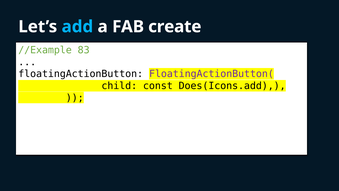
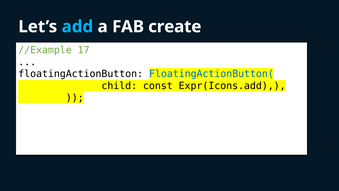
83: 83 -> 17 (84, 50)
FloatingActionButton( colour: purple -> blue (211, 74)
Does(Icons.add: Does(Icons.add -> Expr(Icons.add (232, 86)
